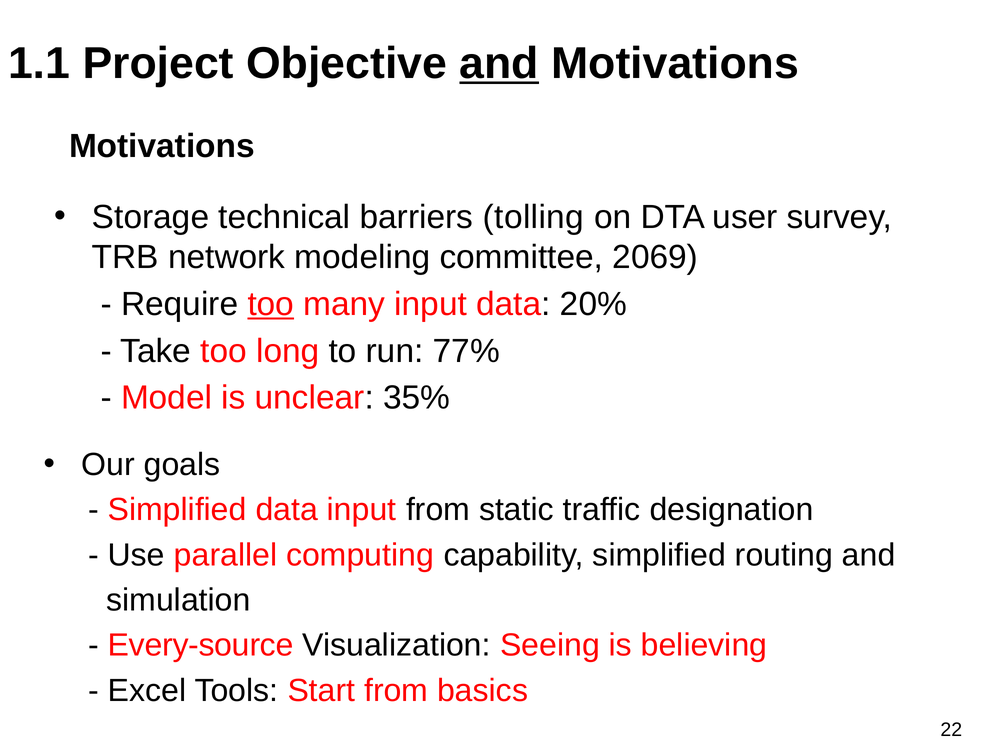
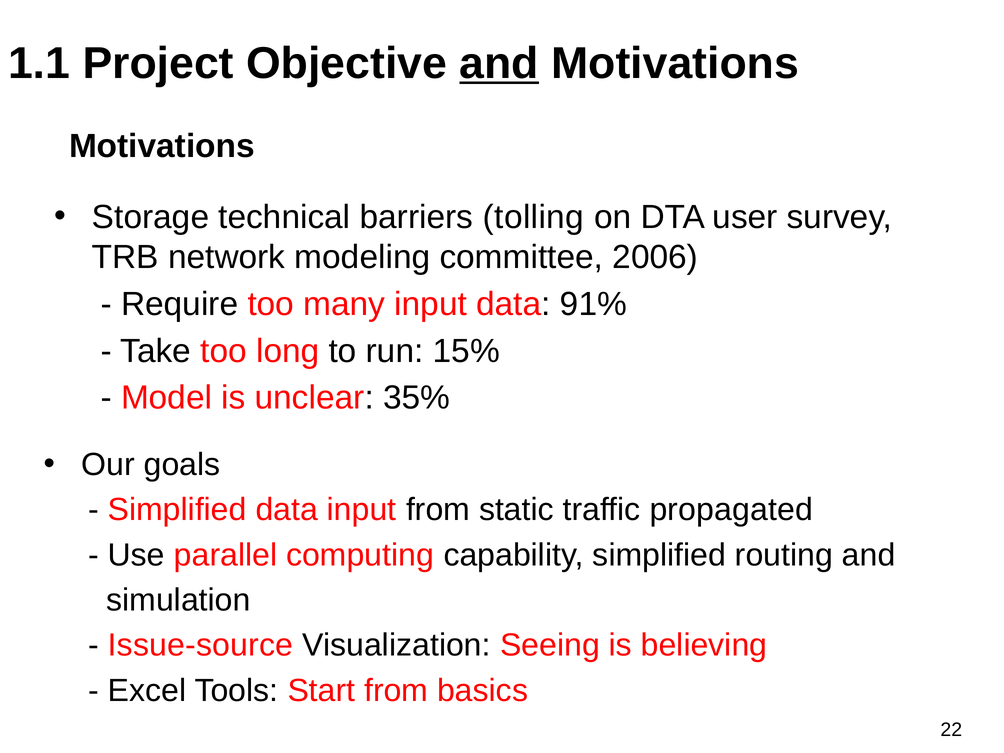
2069: 2069 -> 2006 (655, 257)
too underline: present -> none (271, 304)
20%: 20% -> 91% (593, 304)
77%: 77% -> 15% (466, 351)
designation: designation -> propagated (731, 510)
Every-source: Every-source -> Issue-source (200, 645)
